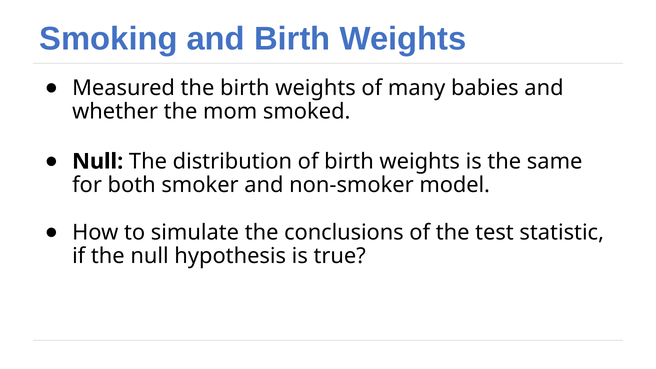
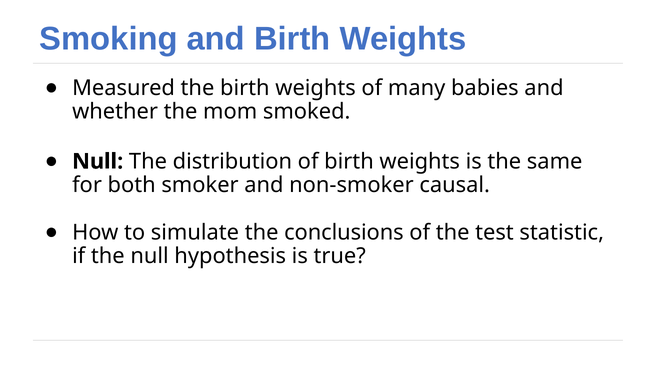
model: model -> causal (455, 185)
